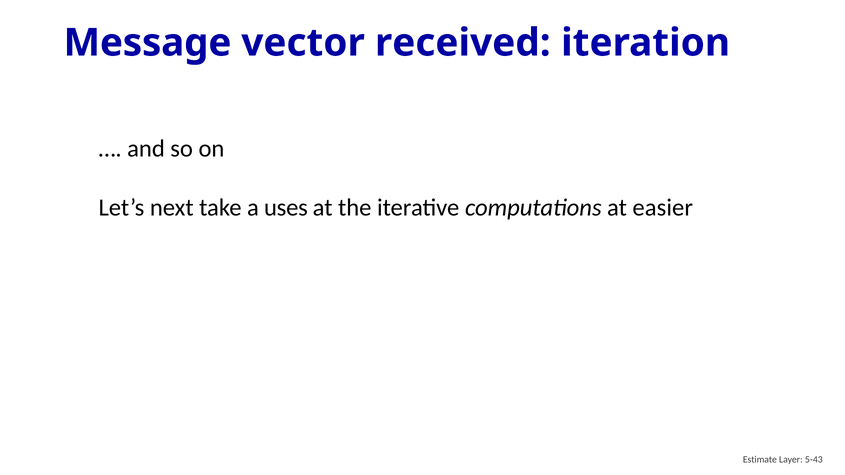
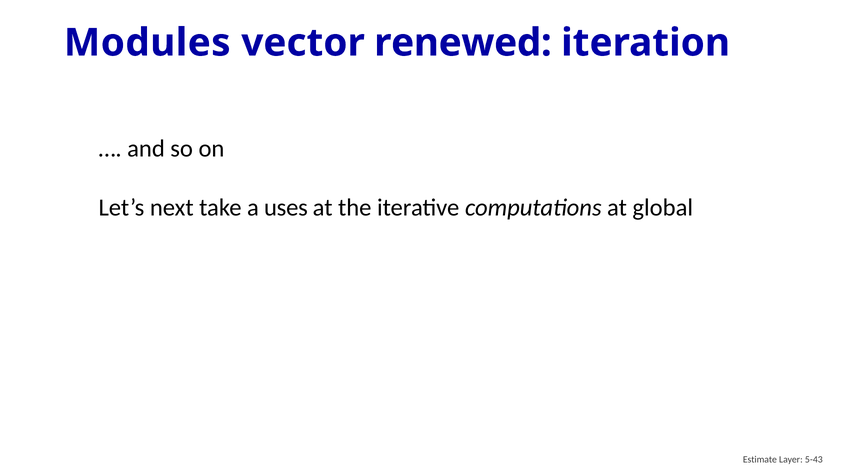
Message: Message -> Modules (147, 43)
received: received -> renewed (463, 43)
easier: easier -> global (663, 208)
